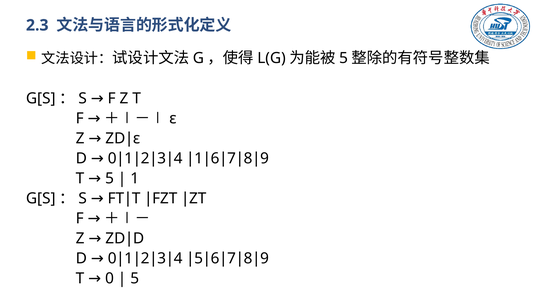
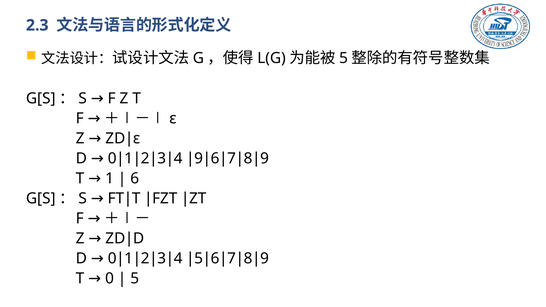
1: 1 -> 9 (199, 158)
T 5: 5 -> 1 (109, 178)
1: 1 -> 6 (135, 178)
